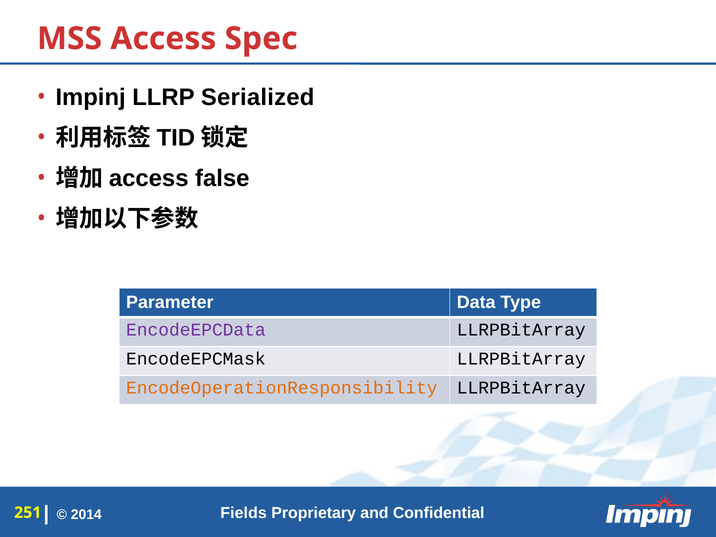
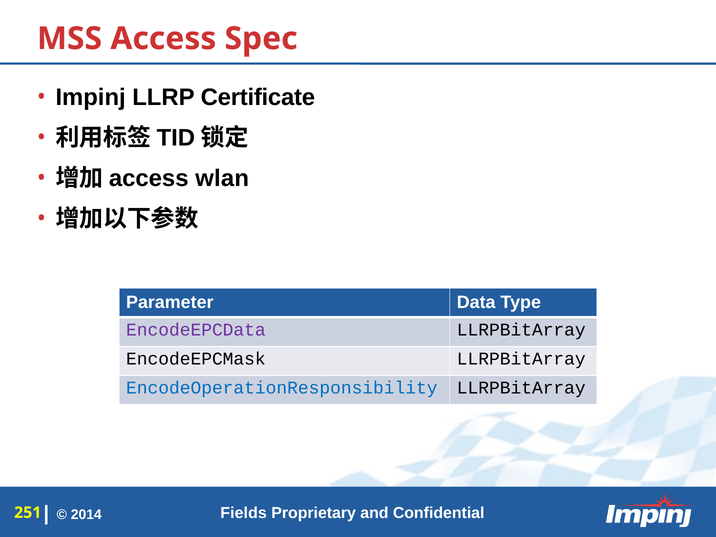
Serialized: Serialized -> Certificate (258, 97)
false: false -> wlan (222, 178)
EncodeOperationResponsibility colour: orange -> blue (282, 388)
